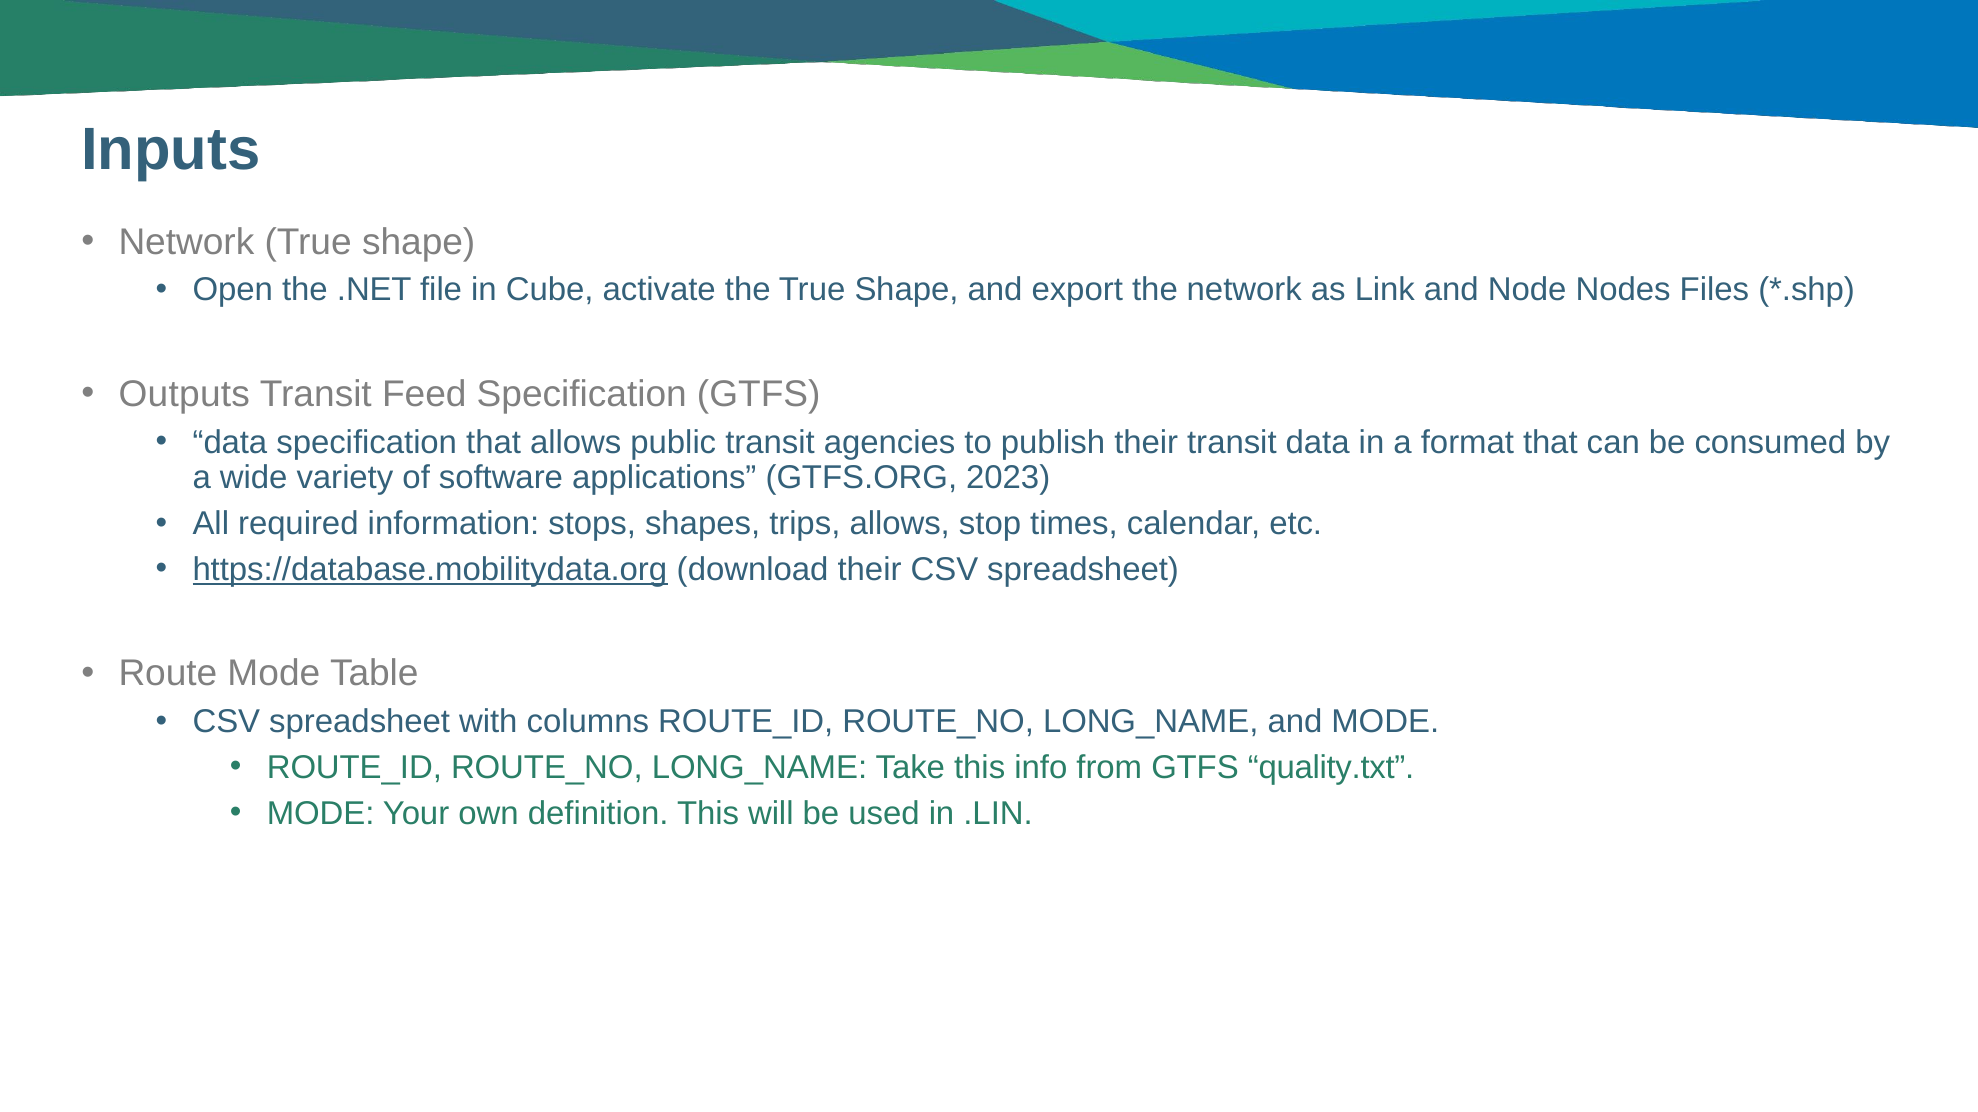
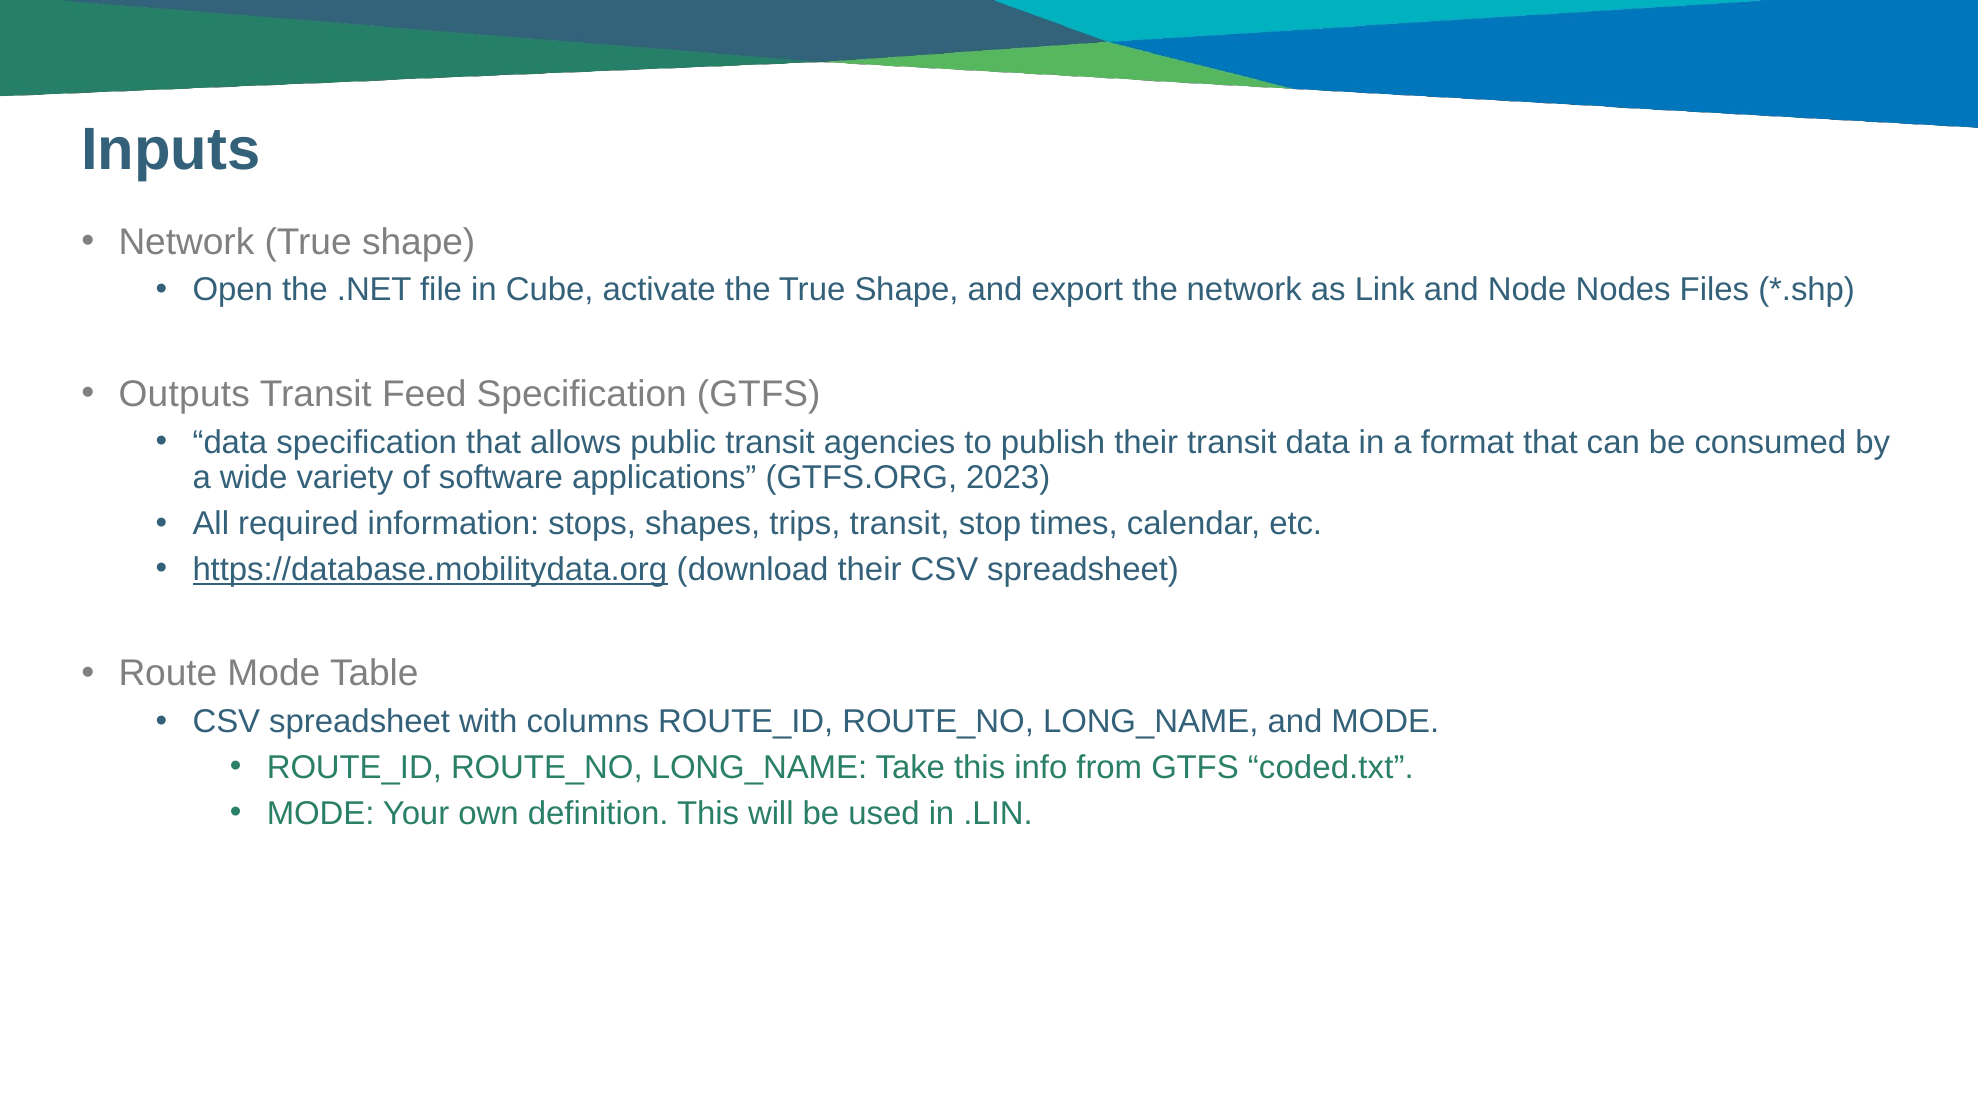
trips allows: allows -> transit (900, 524)
quality.txt: quality.txt -> coded.txt (1331, 768)
